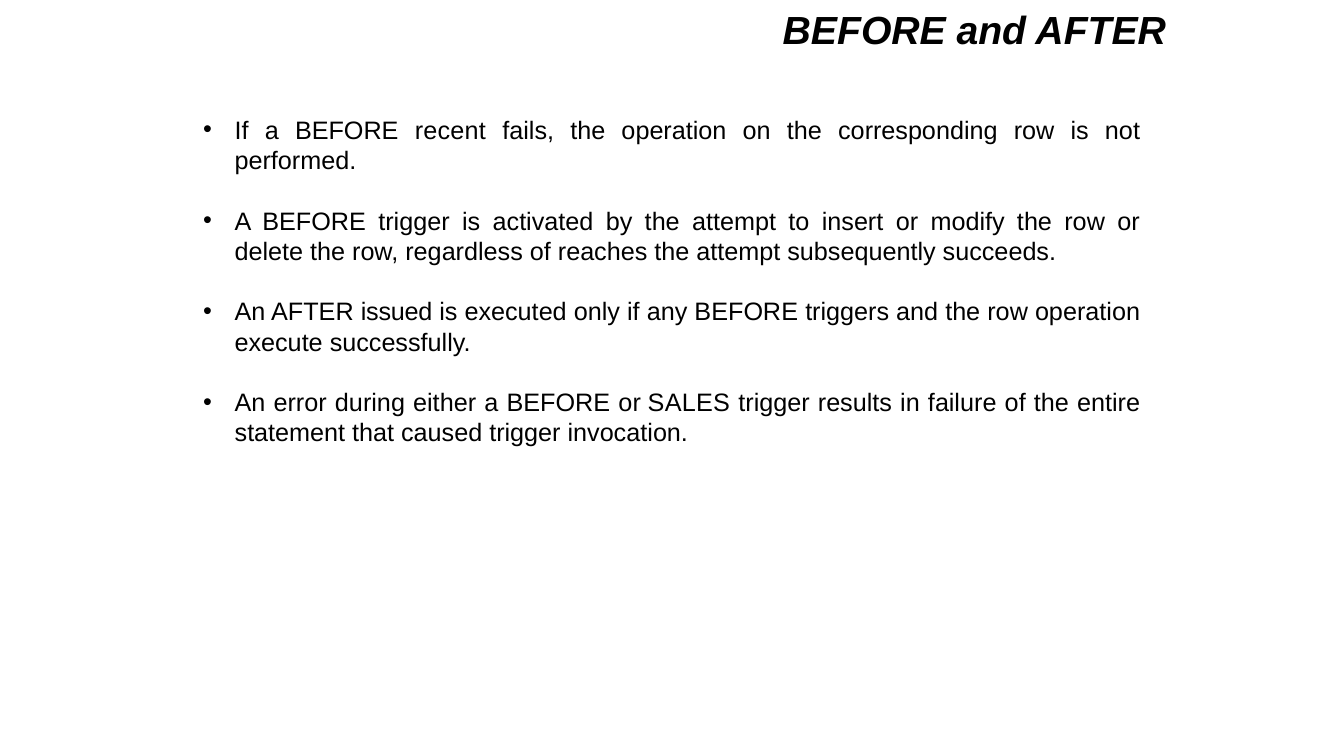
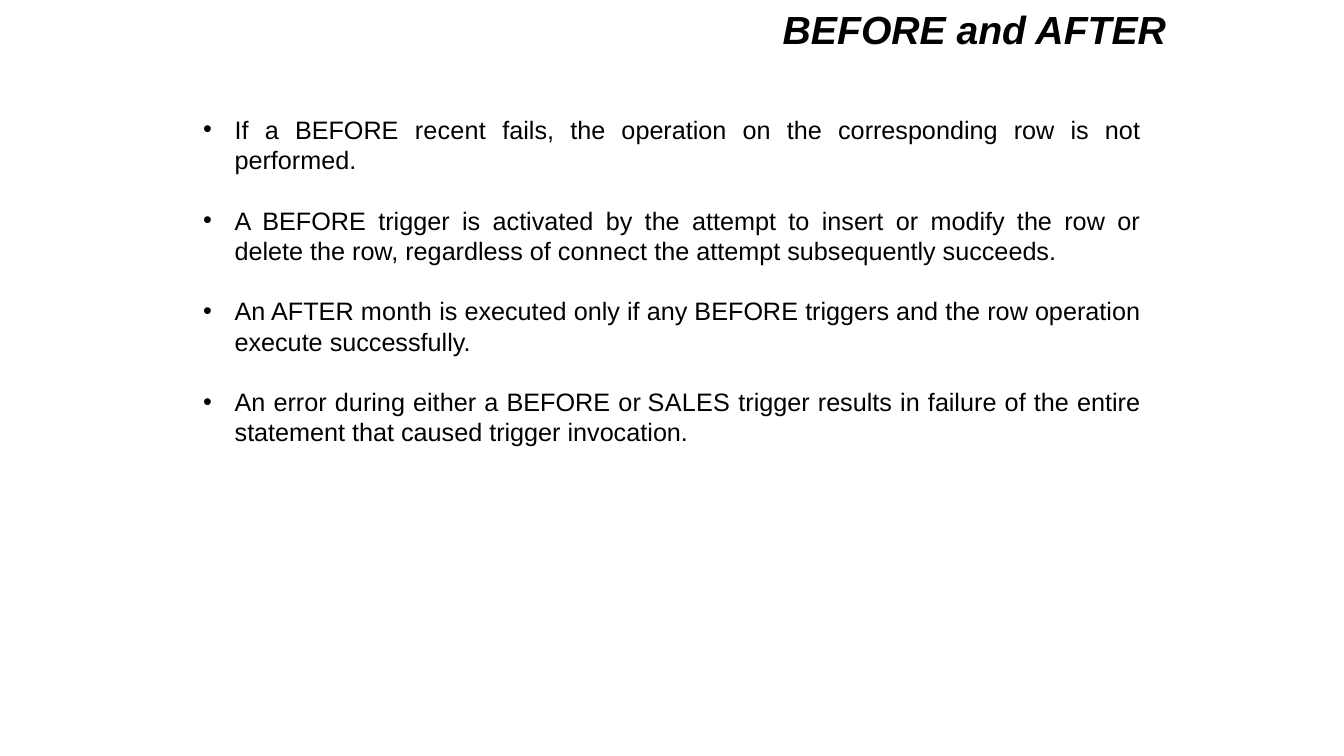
reaches: reaches -> connect (603, 252)
issued: issued -> month (396, 313)
